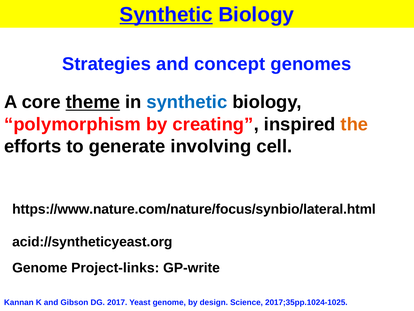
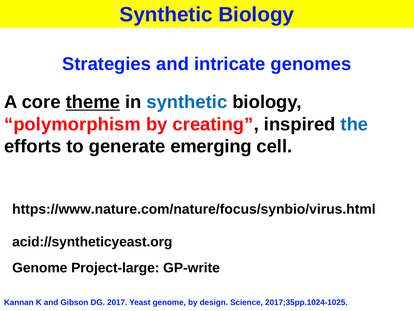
Synthetic underline: present -> none (166, 15)
concept: concept -> intricate (230, 64)
the colour: orange -> blue (354, 124)
involving: involving -> emerging (211, 146)
https://www.nature.com/nature/focus/synbio/lateral.html: https://www.nature.com/nature/focus/synbio/lateral.html -> https://www.nature.com/nature/focus/synbio/virus.html (194, 209)
Project-links: Project-links -> Project-large (115, 268)
